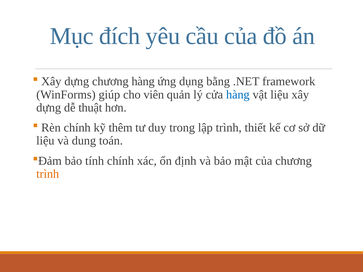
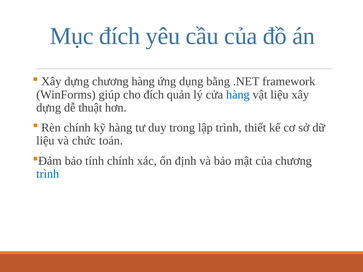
cho viên: viên -> đích (154, 95)
kỹ thêm: thêm -> hàng (121, 128)
dung: dung -> chức (84, 141)
trình colour: orange -> blue (48, 174)
